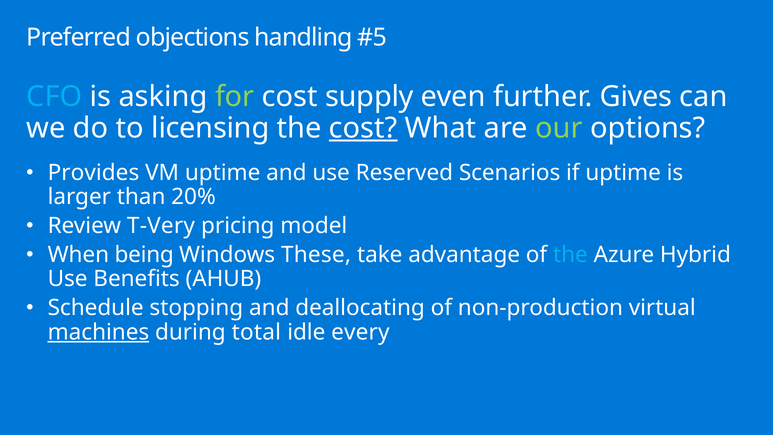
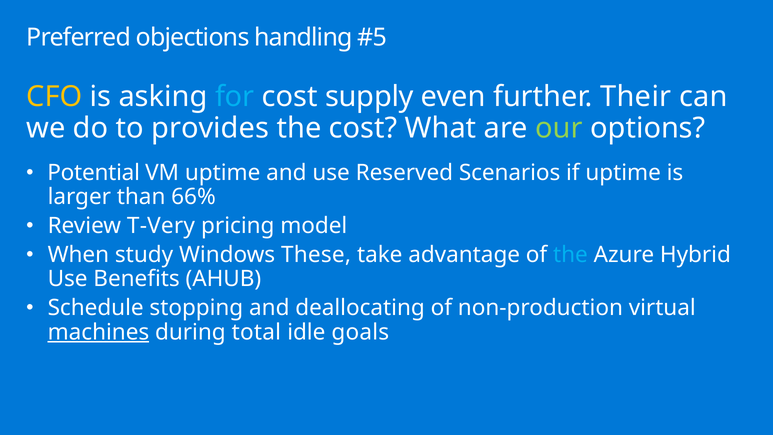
CFO colour: light blue -> yellow (54, 97)
for colour: light green -> light blue (235, 97)
Gives: Gives -> Their (636, 97)
licensing: licensing -> provides (210, 128)
cost underline: present -> none (363, 128)
Provides: Provides -> Potential (94, 173)
20%: 20% -> 66% (193, 197)
being: being -> study (144, 255)
every: every -> goals (360, 332)
